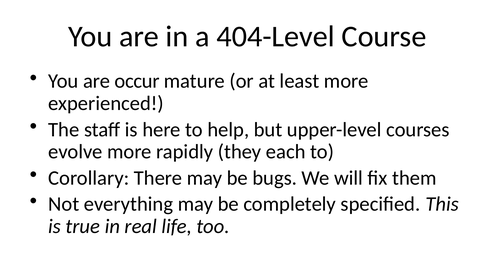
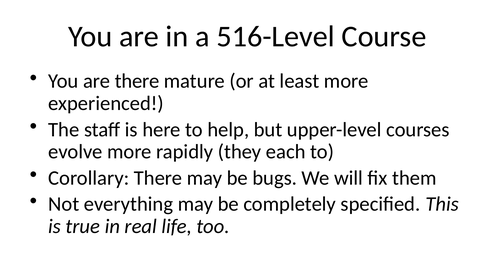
404-Level: 404-Level -> 516-Level (276, 36)
are occur: occur -> there (137, 81)
